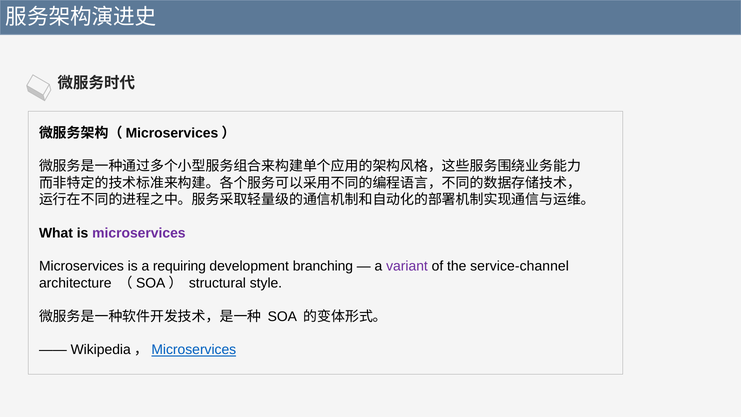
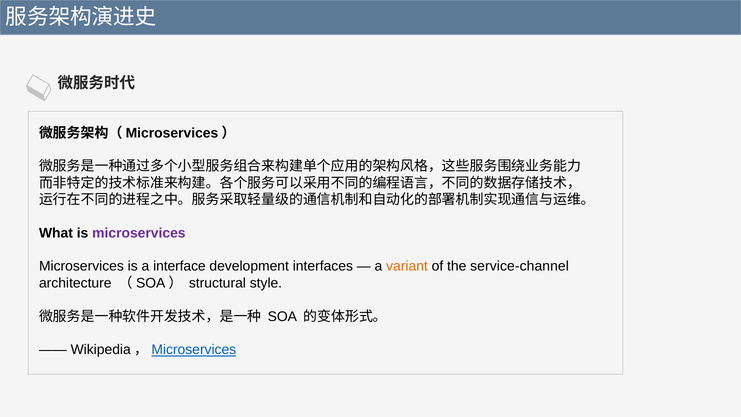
requiring: requiring -> interface (179, 266)
branching: branching -> interfaces (323, 266)
variant colour: purple -> orange (407, 266)
